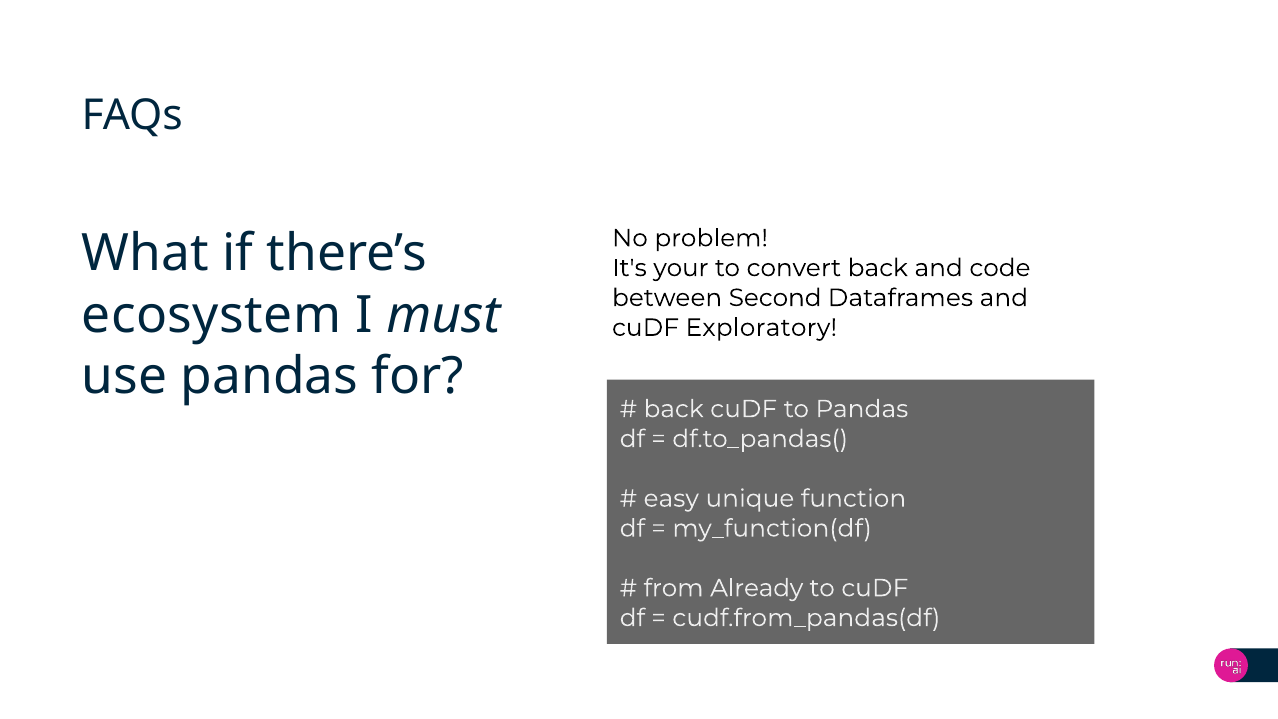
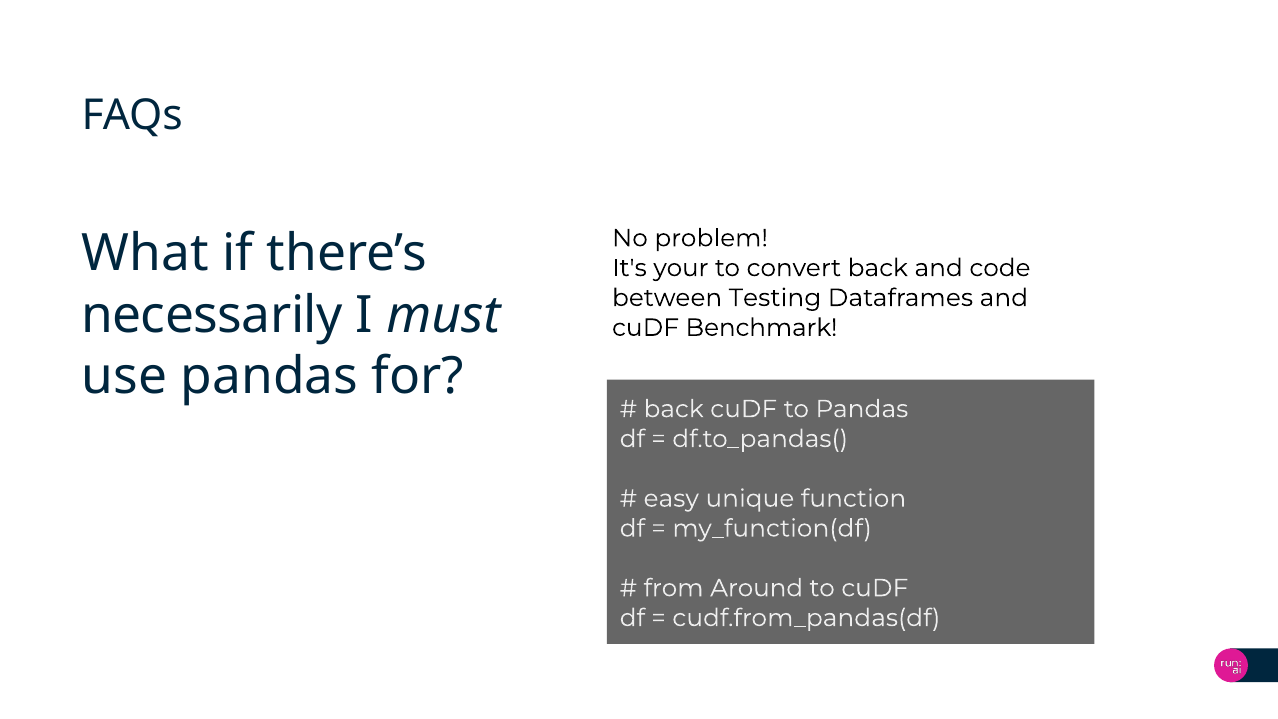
Second: Second -> Testing (775, 298)
ecosystem: ecosystem -> necessarily (212, 315)
Exploratory: Exploratory -> Benchmark (761, 328)
Already: Already -> Around (757, 588)
